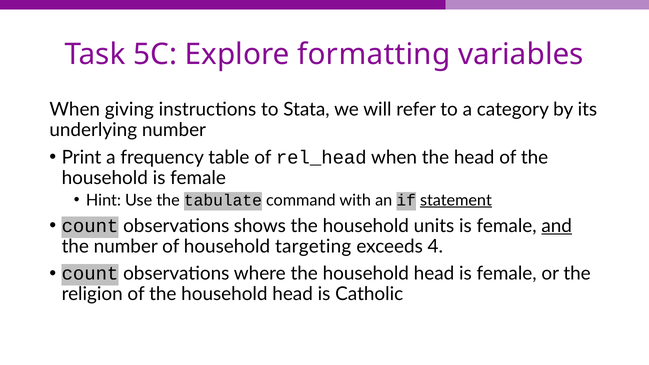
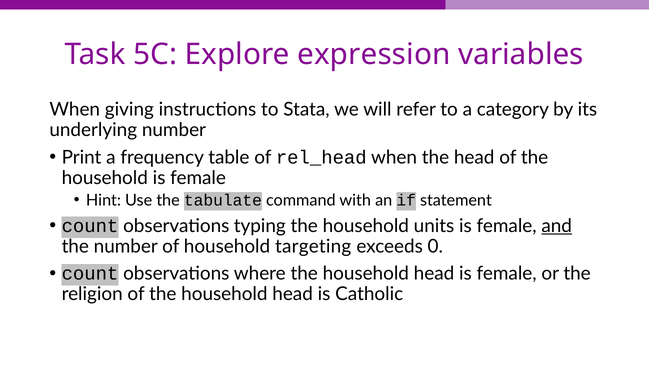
formatting: formatting -> expression (374, 55)
statement underline: present -> none (456, 200)
shows: shows -> typing (260, 226)
4: 4 -> 0 (435, 246)
